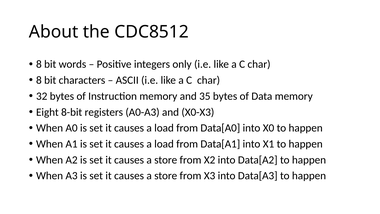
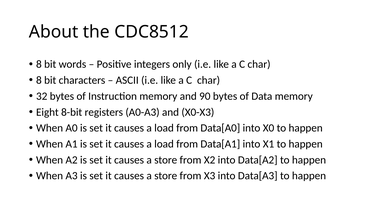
35: 35 -> 90 (205, 96)
